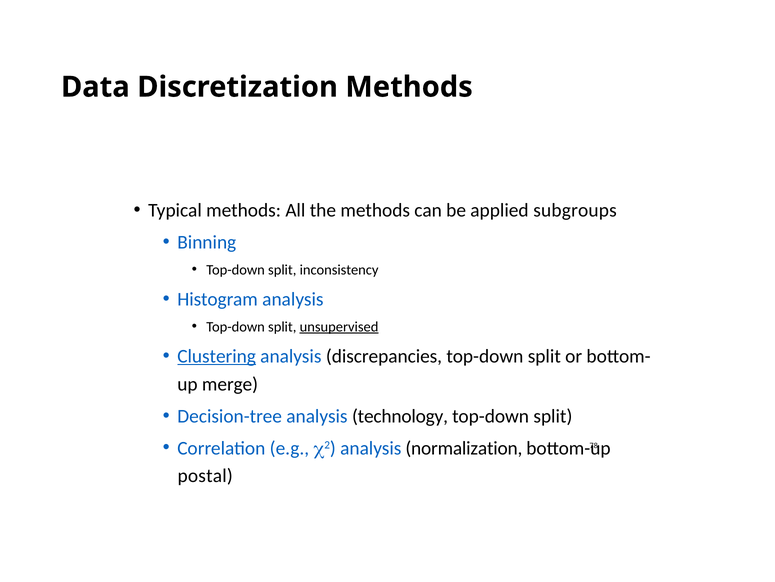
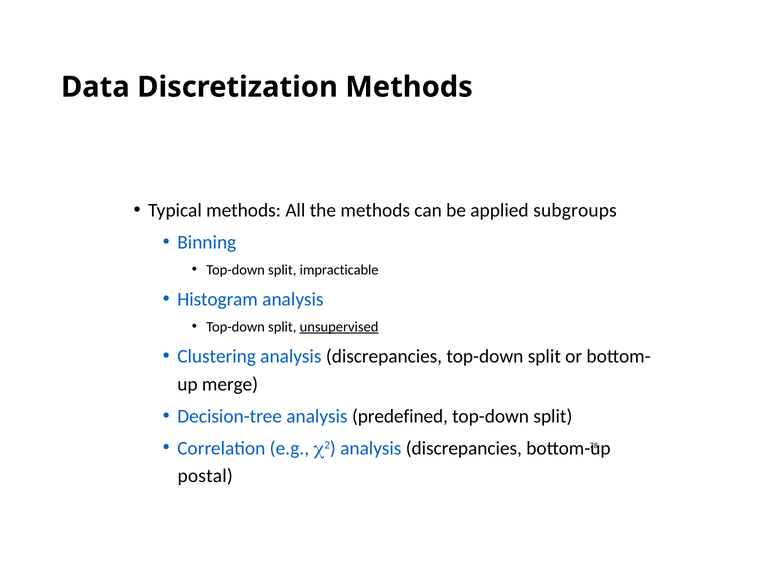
inconsistency: inconsistency -> impracticable (339, 270)
Clustering underline: present -> none (217, 356)
technology: technology -> predefined (400, 416)
2 analysis normalization: normalization -> discrepancies (464, 448)
